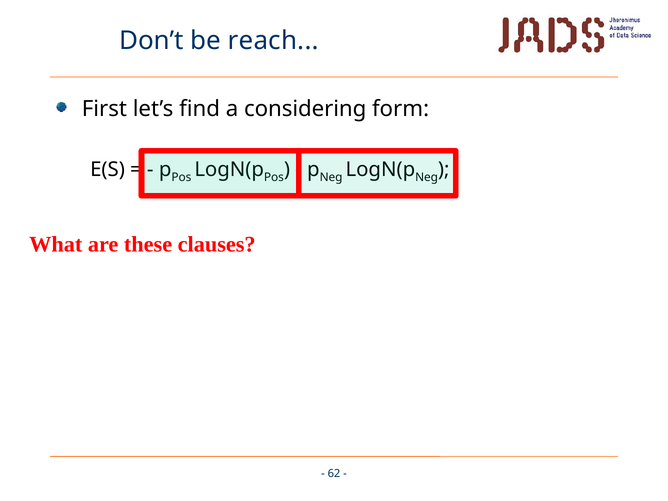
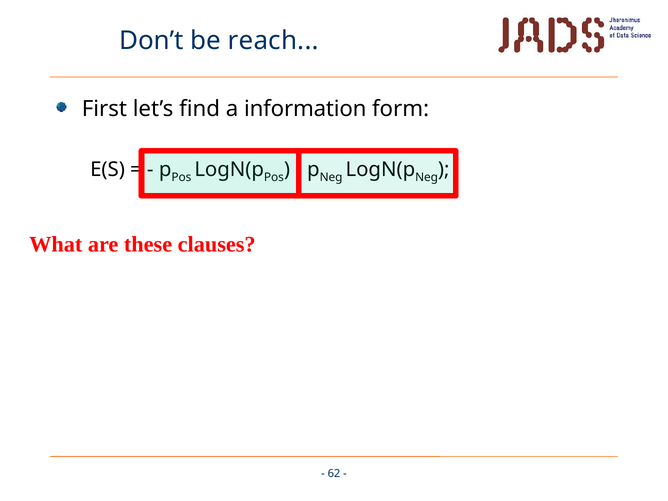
considering: considering -> information (305, 109)
